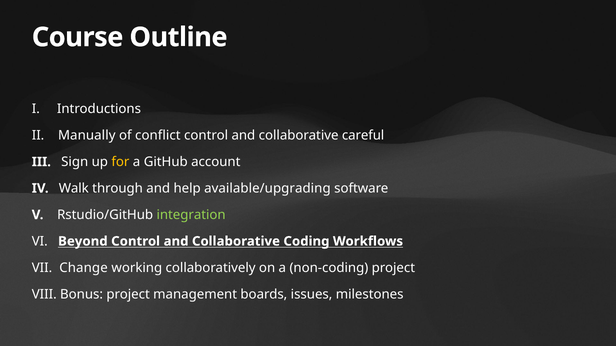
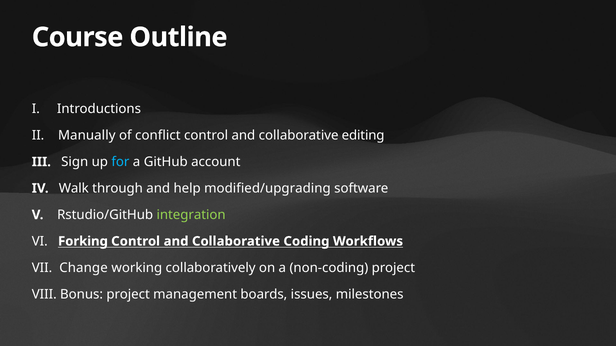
careful: careful -> editing (363, 136)
for colour: yellow -> light blue (120, 162)
available/upgrading: available/upgrading -> modified/upgrading (267, 189)
Beyond: Beyond -> Forking (83, 242)
